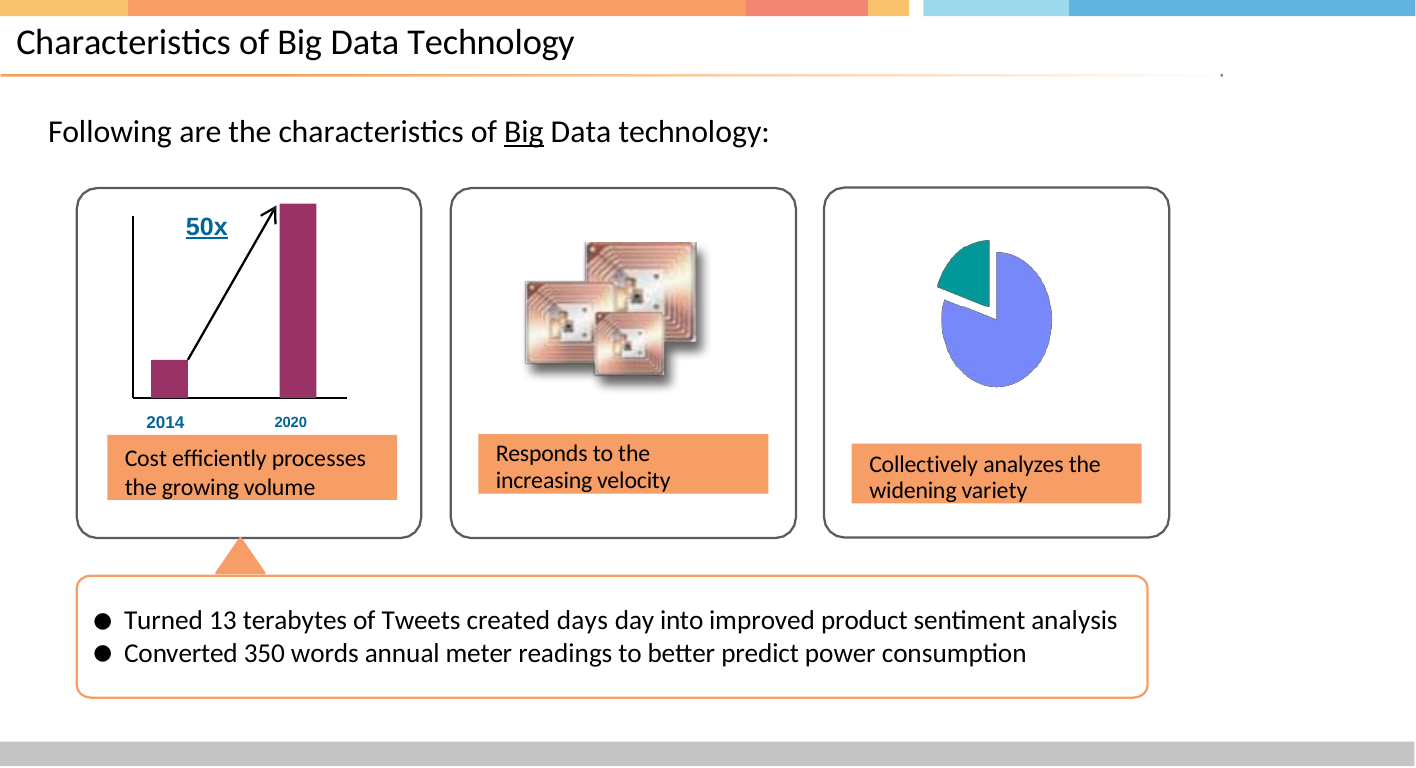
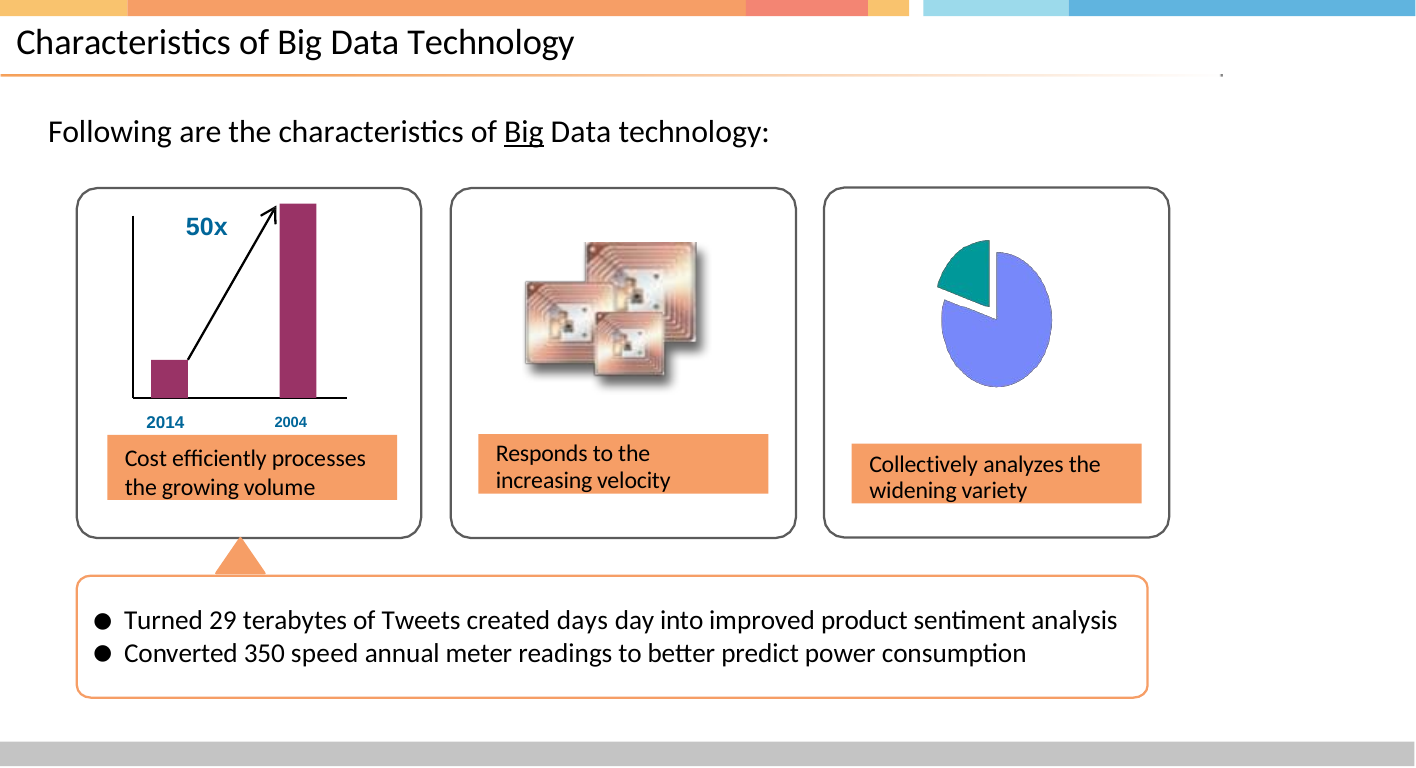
50x underline: present -> none (207, 227)
2020: 2020 -> 2004 (291, 423)
13: 13 -> 29 (223, 621)
words: words -> speed (325, 654)
